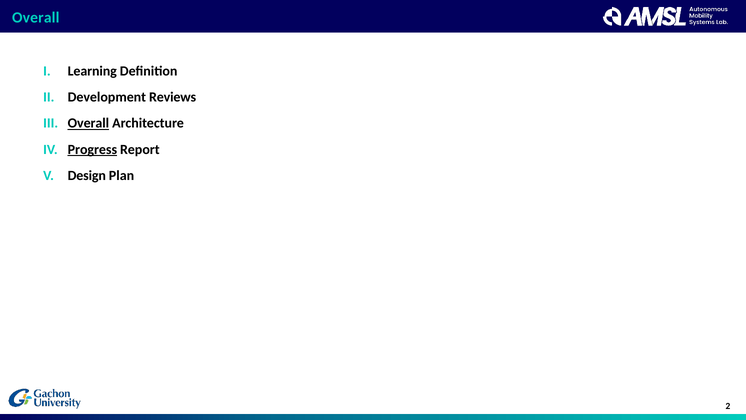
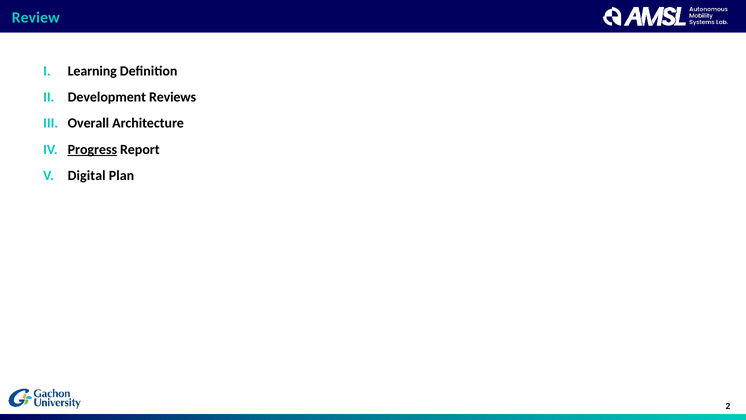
Overall: Overall -> Review (36, 18)
Overall underline: present -> none (88, 123)
Design: Design -> Digital (87, 175)
